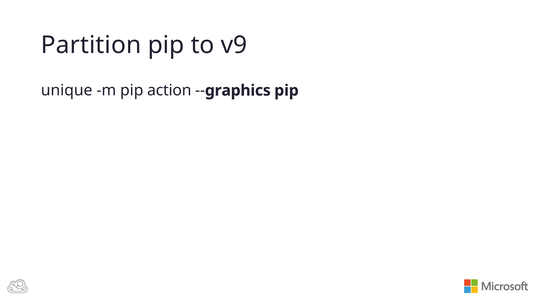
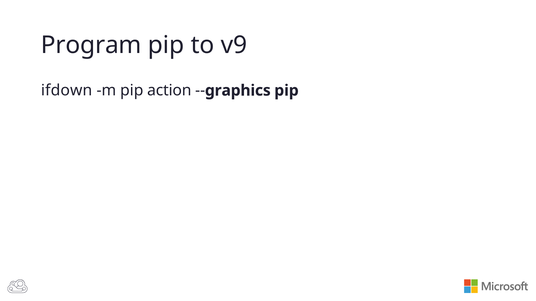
Partition: Partition -> Program (91, 45)
unique: unique -> ifdown (67, 91)
